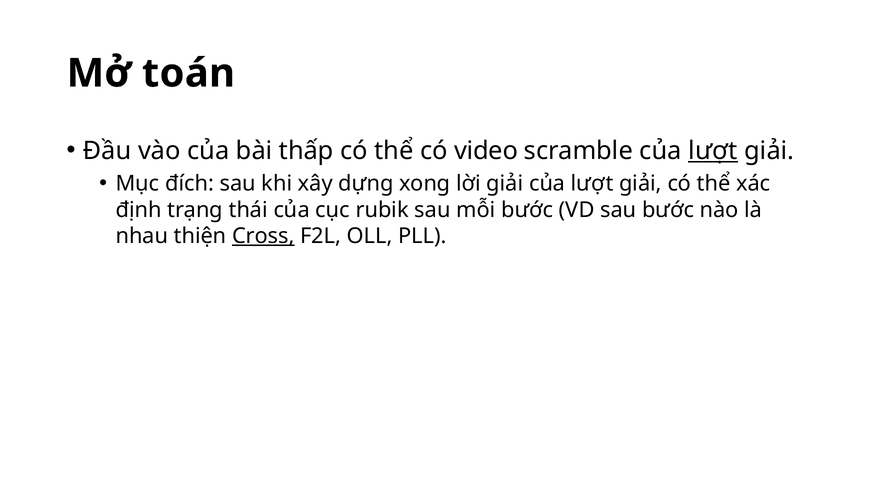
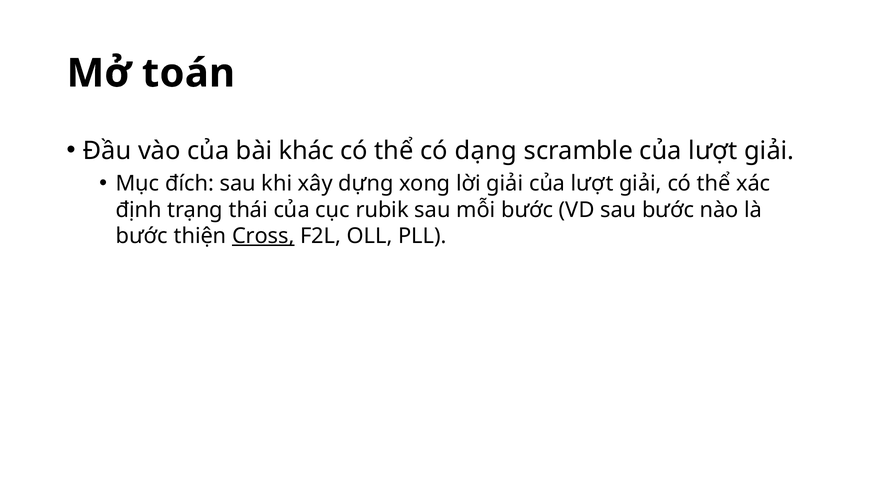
thấp: thấp -> khác (306, 151)
video: video -> dạng (486, 151)
lượt underline: present -> none (713, 151)
nhau: nhau -> bước (142, 236)
